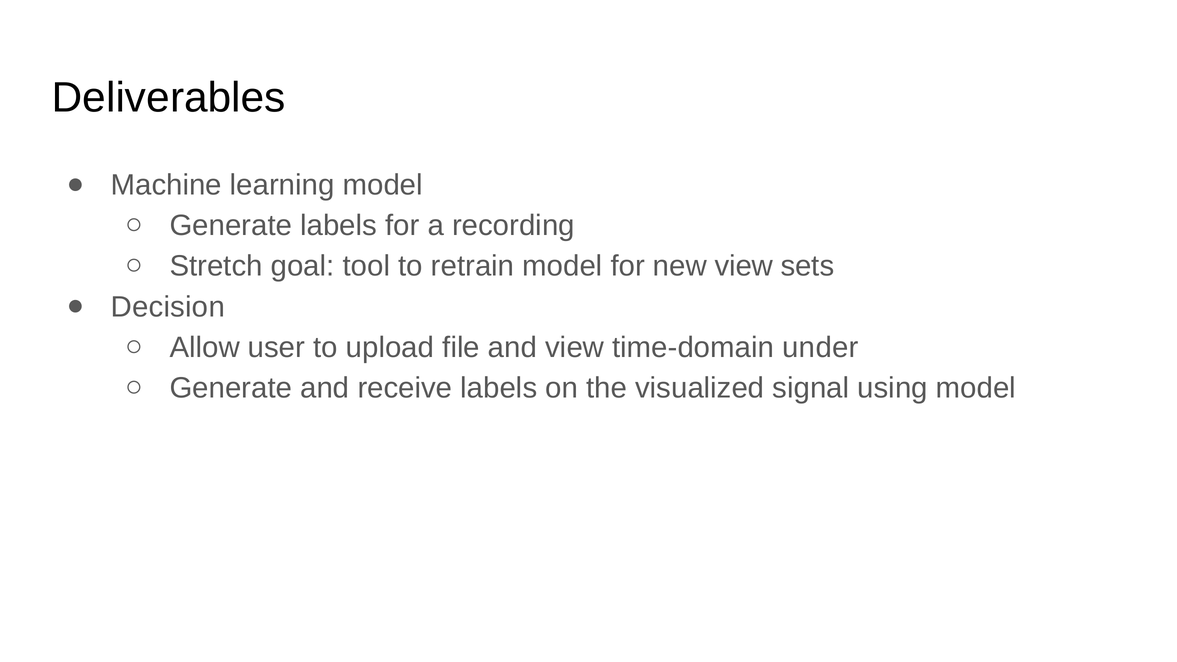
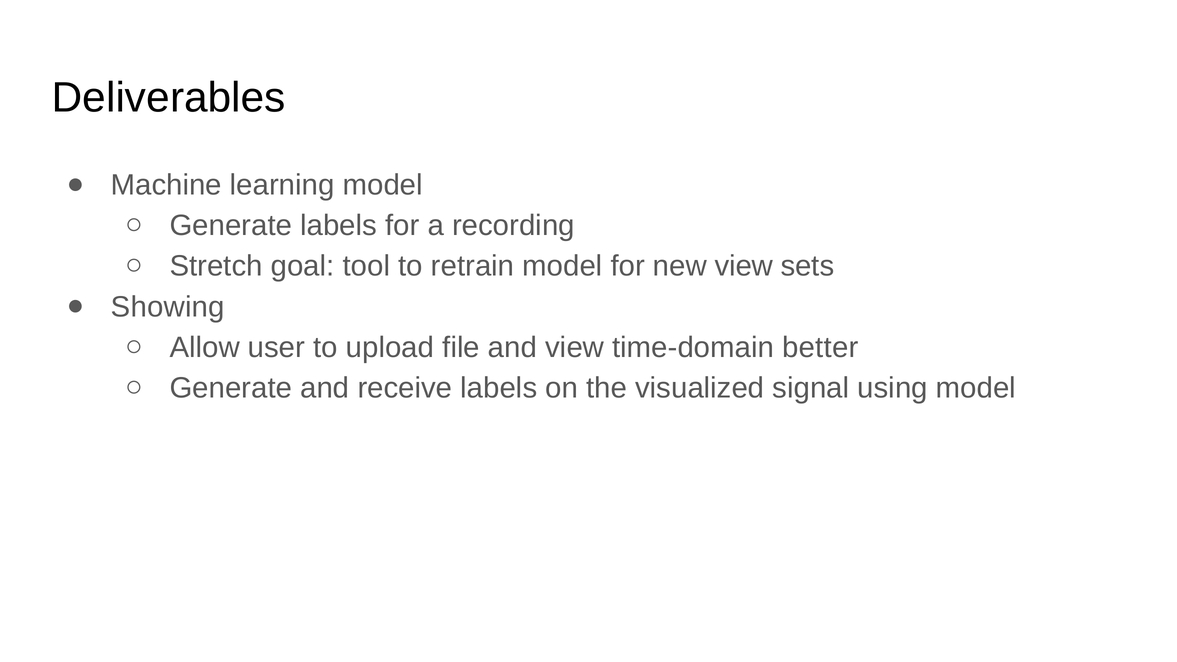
Decision: Decision -> Showing (168, 307)
under: under -> better (820, 347)
